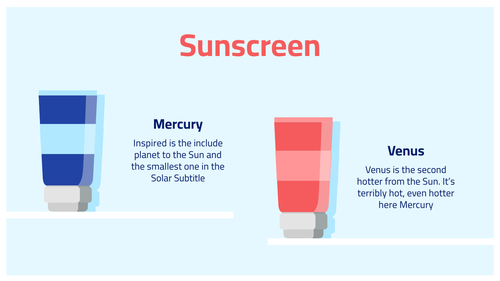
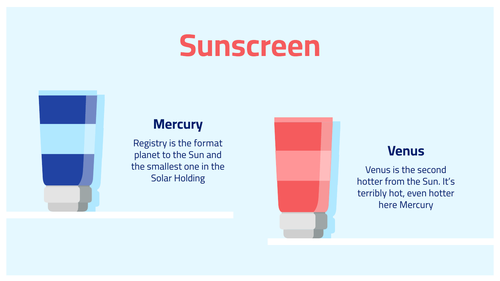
Inspired: Inspired -> Registry (150, 143)
include: include -> format (208, 143)
Subtitle: Subtitle -> Holding (190, 178)
